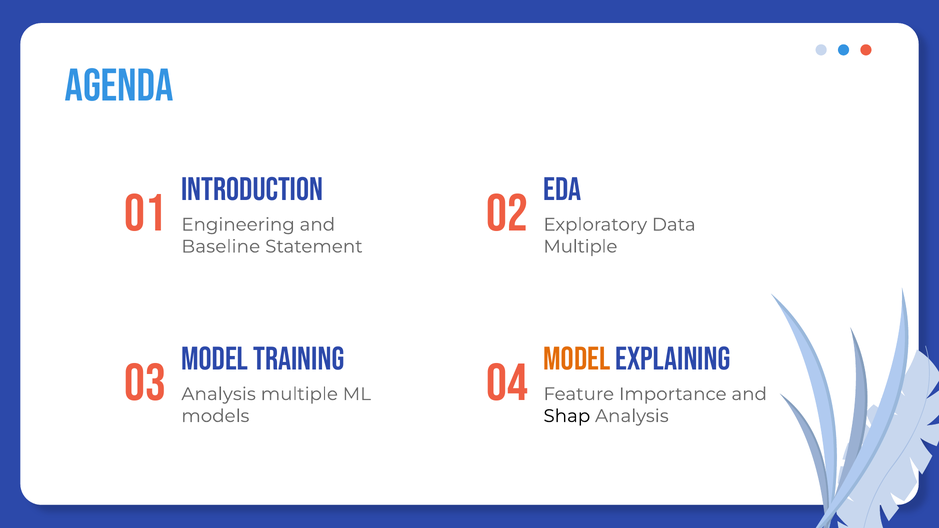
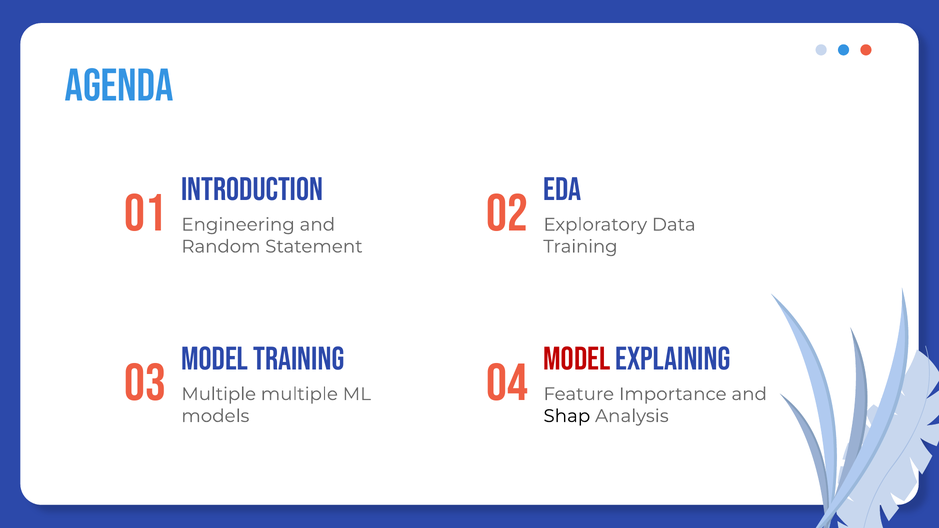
Baseline: Baseline -> Random (221, 247)
Multiple: Multiple -> Training (580, 247)
Model colour: orange -> red (577, 359)
Analysis: Analysis -> Multiple (219, 394)
